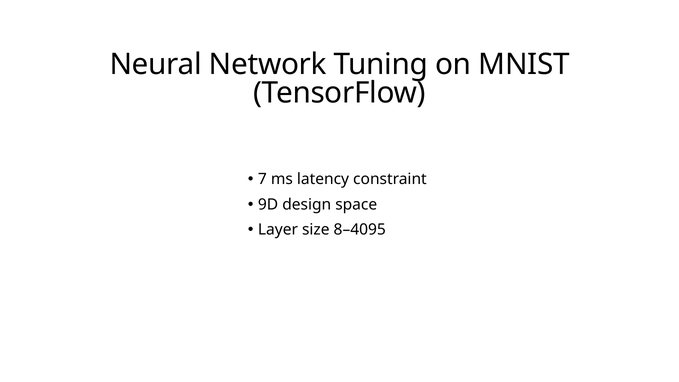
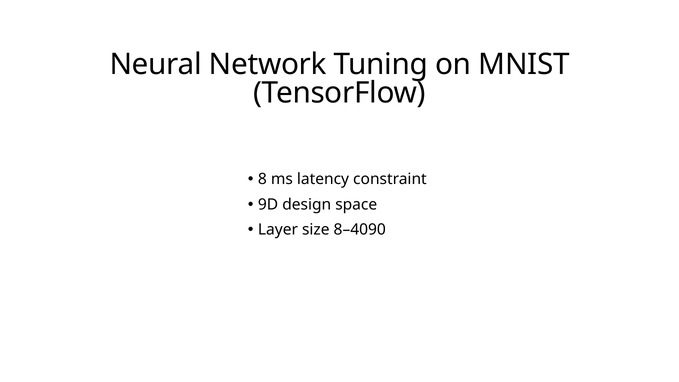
7: 7 -> 8 (262, 179)
8–4095: 8–4095 -> 8–4090 (360, 230)
